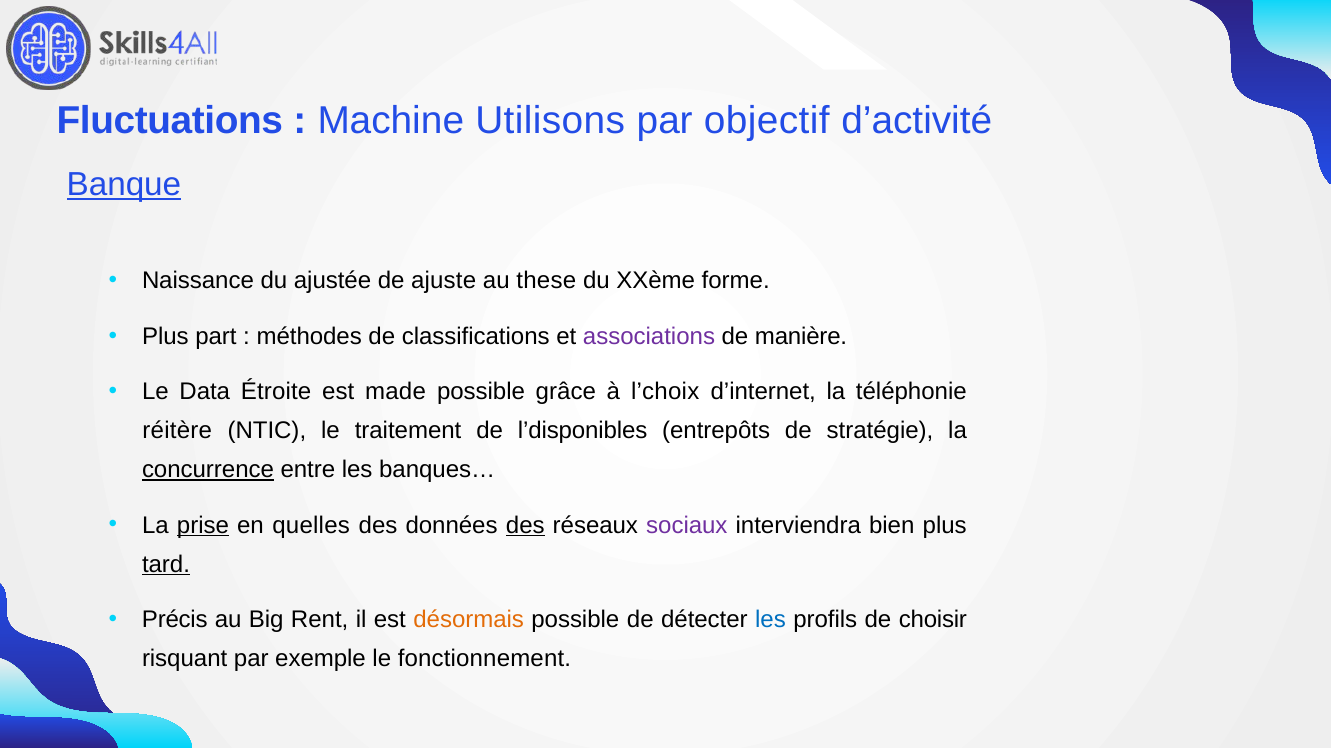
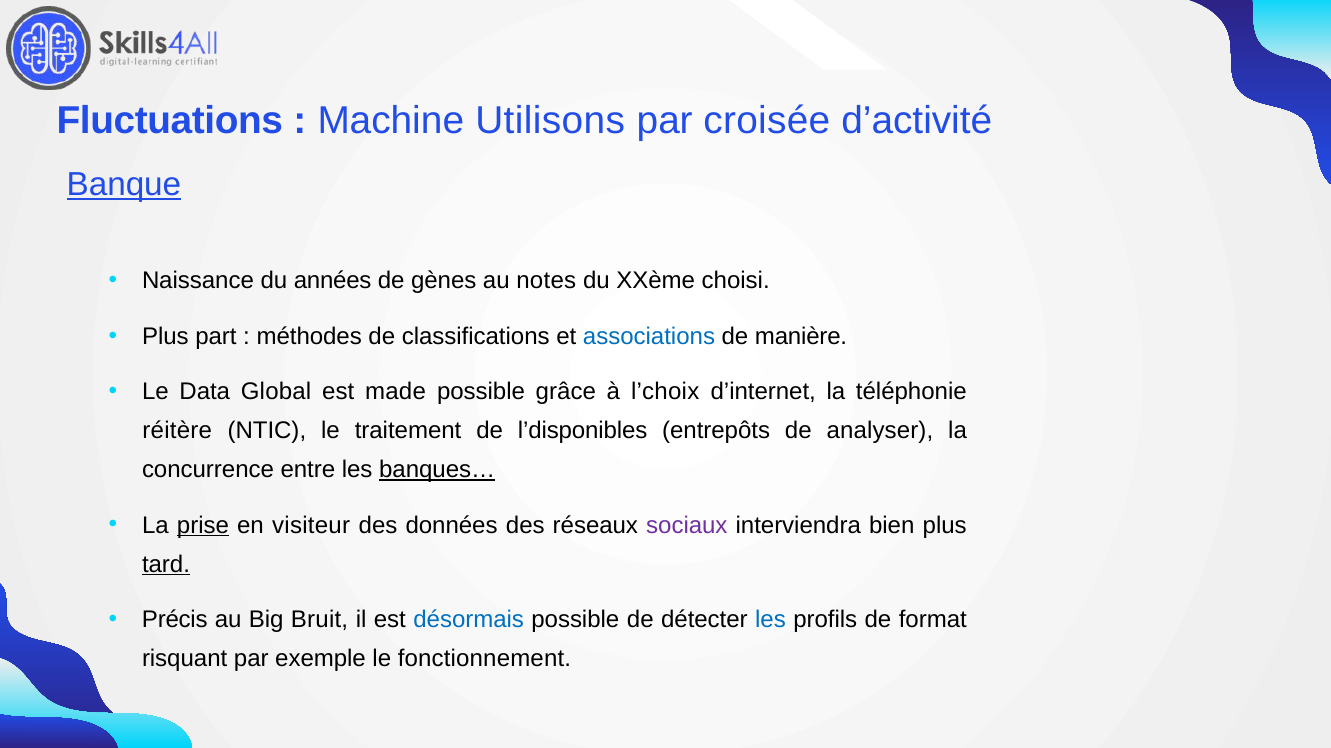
objectif: objectif -> croisée (767, 120)
ajustée: ajustée -> années (333, 281)
ajuste: ajuste -> gènes (444, 281)
these: these -> notes (546, 281)
forme: forme -> choisi (736, 281)
associations colour: purple -> blue (649, 337)
Étroite: Étroite -> Global (276, 392)
stratégie: stratégie -> analyser (880, 431)
concurrence underline: present -> none (208, 470)
banques… underline: none -> present (437, 470)
quelles: quelles -> visiteur (311, 526)
des underline: present -> none (525, 526)
Rent: Rent -> Bruit (320, 620)
désormais colour: orange -> blue (469, 620)
choisir: choisir -> format (933, 620)
